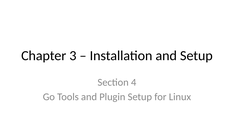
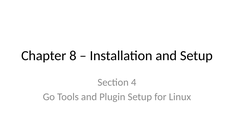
3: 3 -> 8 (73, 56)
